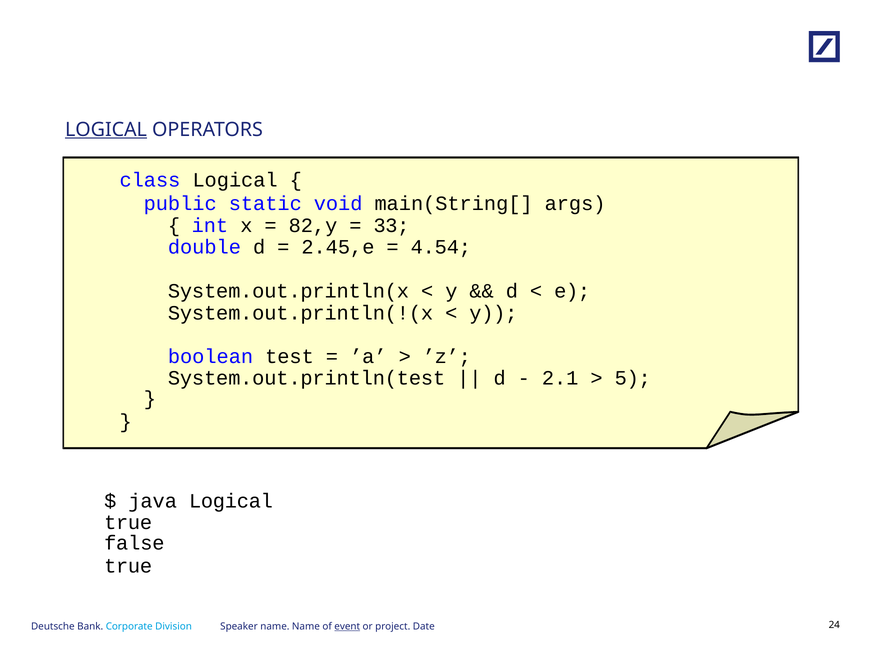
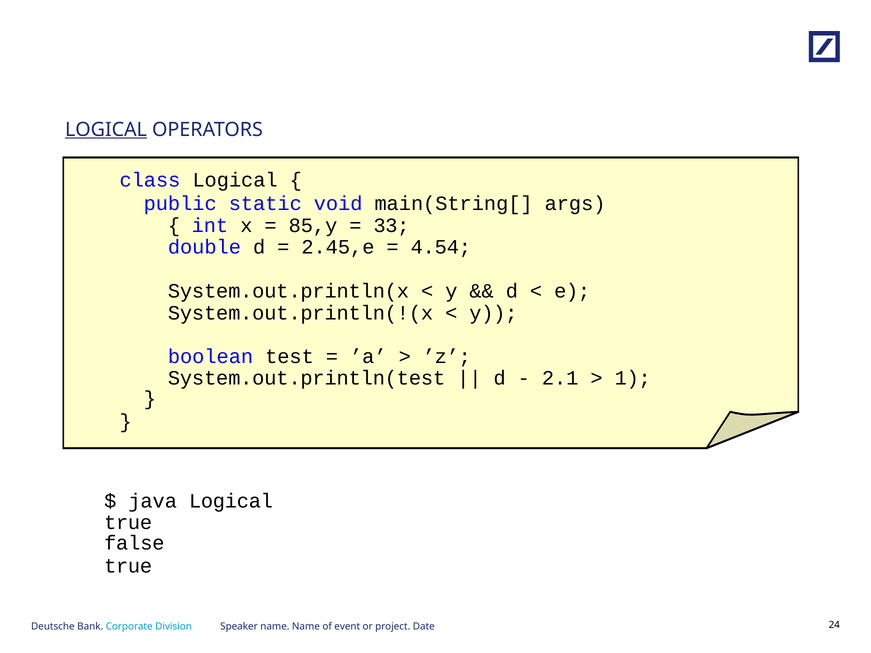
82,y: 82,y -> 85,y (313, 225)
5: 5 -> 1 (633, 378)
event underline: present -> none (347, 627)
